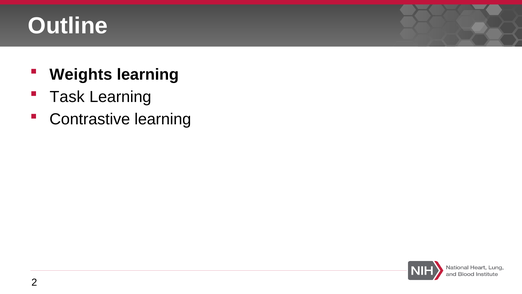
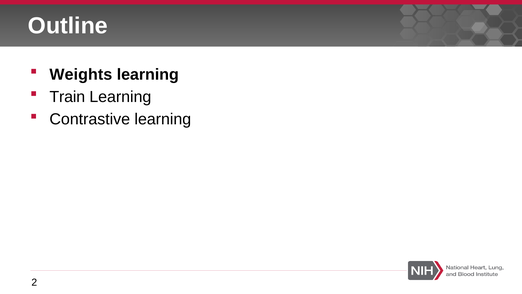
Task: Task -> Train (67, 97)
